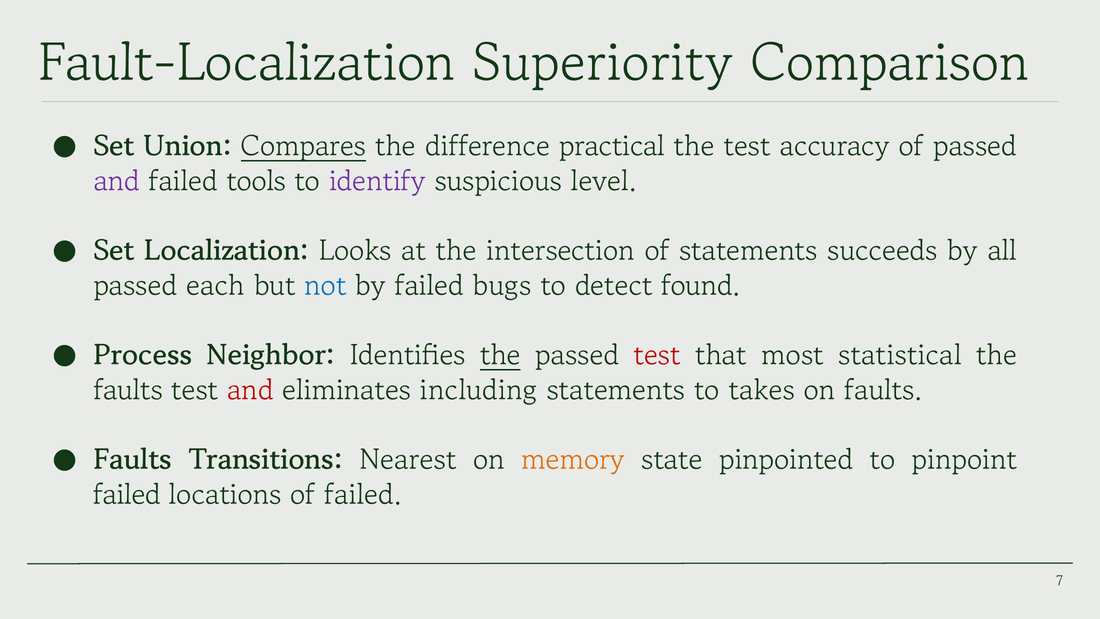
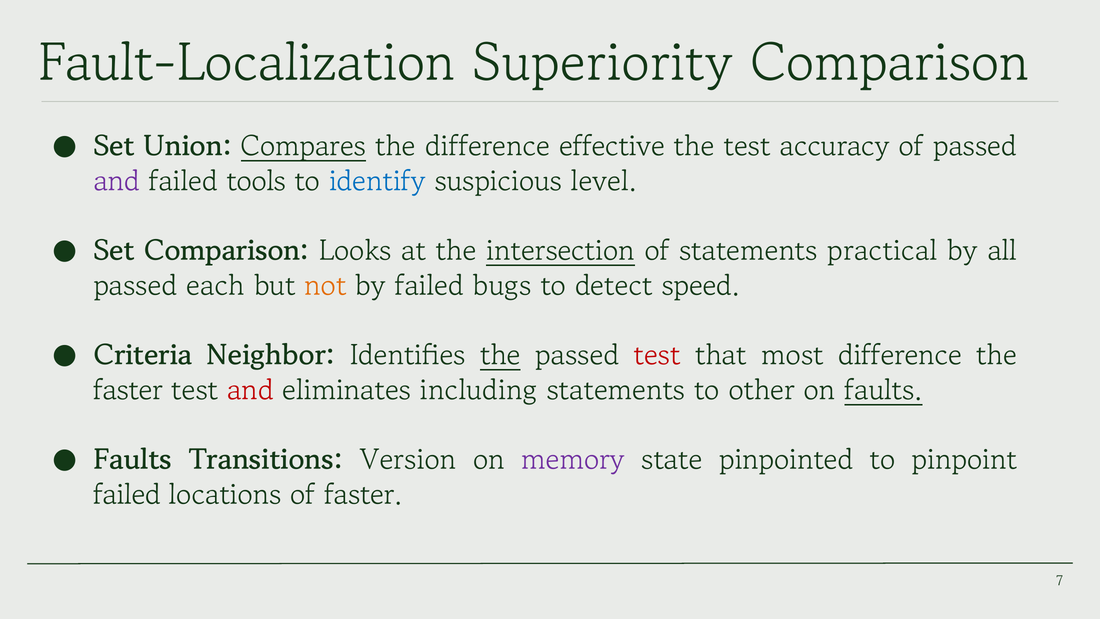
practical: practical -> effective (612, 148)
identify colour: purple -> blue (377, 183)
Set Localization: Localization -> Comparison (227, 253)
intersection underline: none -> present (561, 253)
succeeds: succeeds -> practical (882, 253)
not colour: blue -> orange (325, 288)
found: found -> speed (701, 288)
Process: Process -> Criteria (143, 357)
most statistical: statistical -> difference (900, 357)
faults: faults -> faster (128, 392)
takes: takes -> other (762, 392)
faults underline: none -> present (883, 392)
Nearest: Nearest -> Version (408, 462)
memory colour: orange -> purple (573, 462)
of failed: failed -> faster (364, 497)
